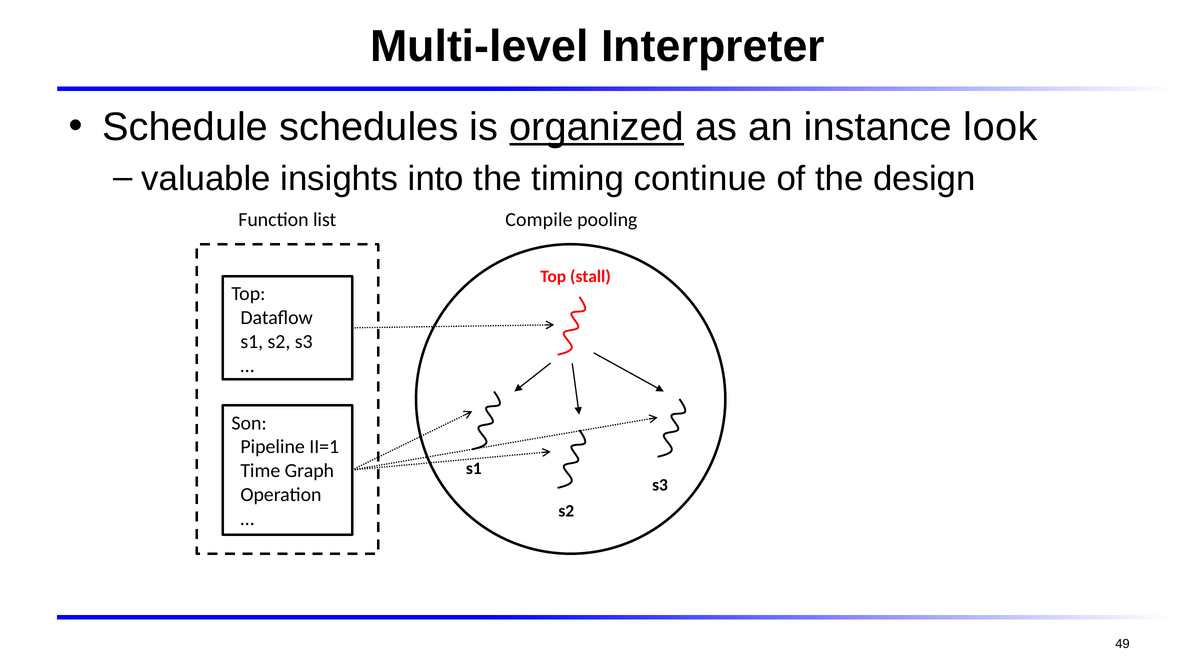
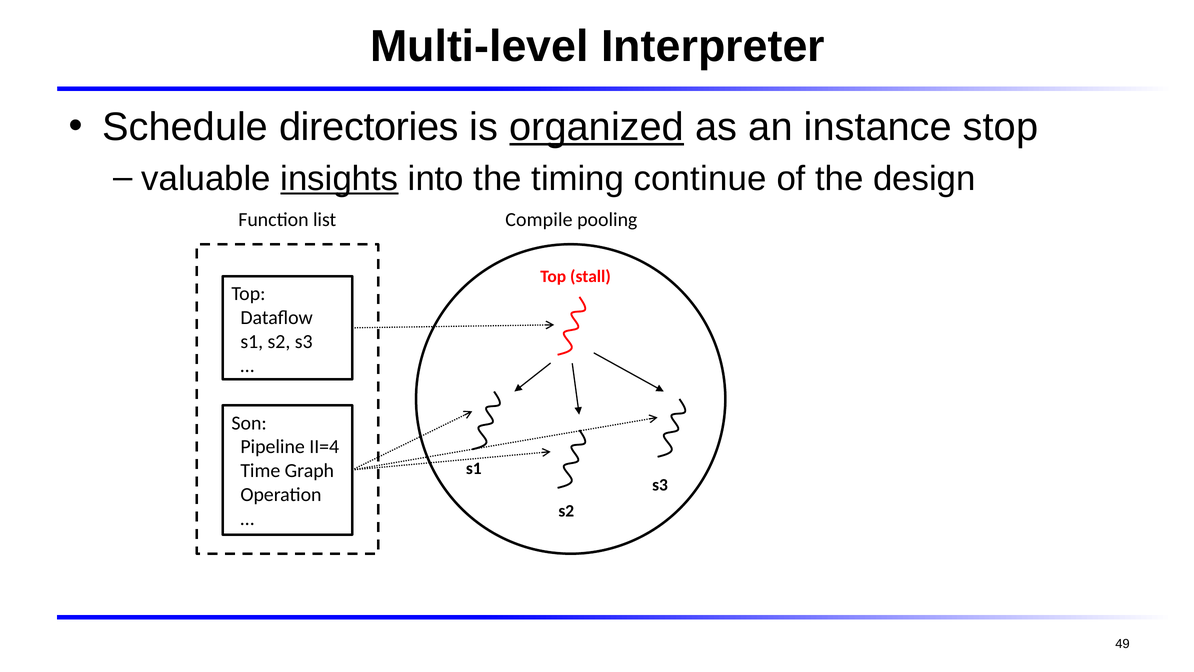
schedules: schedules -> directories (369, 127)
look: look -> stop (1001, 127)
insights underline: none -> present (339, 179)
II=1: II=1 -> II=4 (324, 447)
